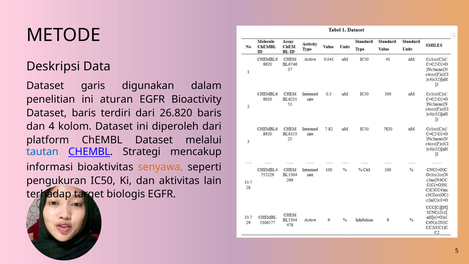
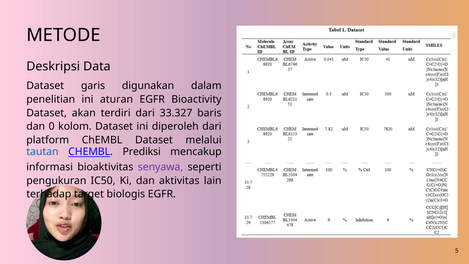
Dataset baris: baris -> akan (84, 113)
26.820: 26.820 -> 33.327 (176, 113)
4: 4 -> 0 (52, 126)
Strategi: Strategi -> Prediksi (142, 152)
senyawa colour: orange -> purple (160, 167)
